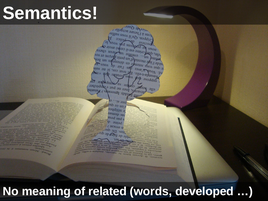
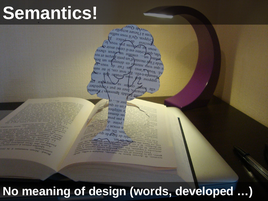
related: related -> design (108, 191)
